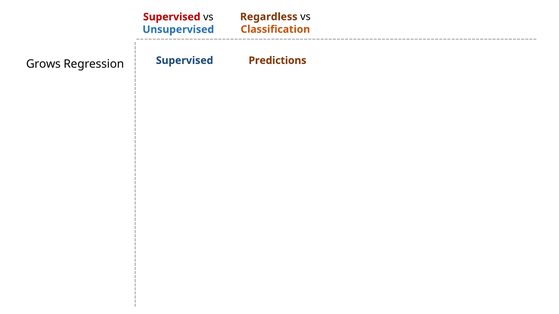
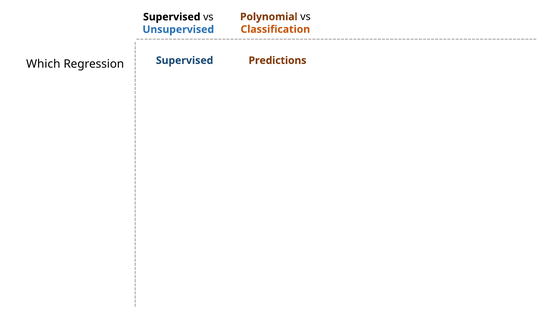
Regardless: Regardless -> Polynomial (269, 17)
Supervised colour: red -> black (172, 17)
Grows: Grows -> Which (43, 64)
